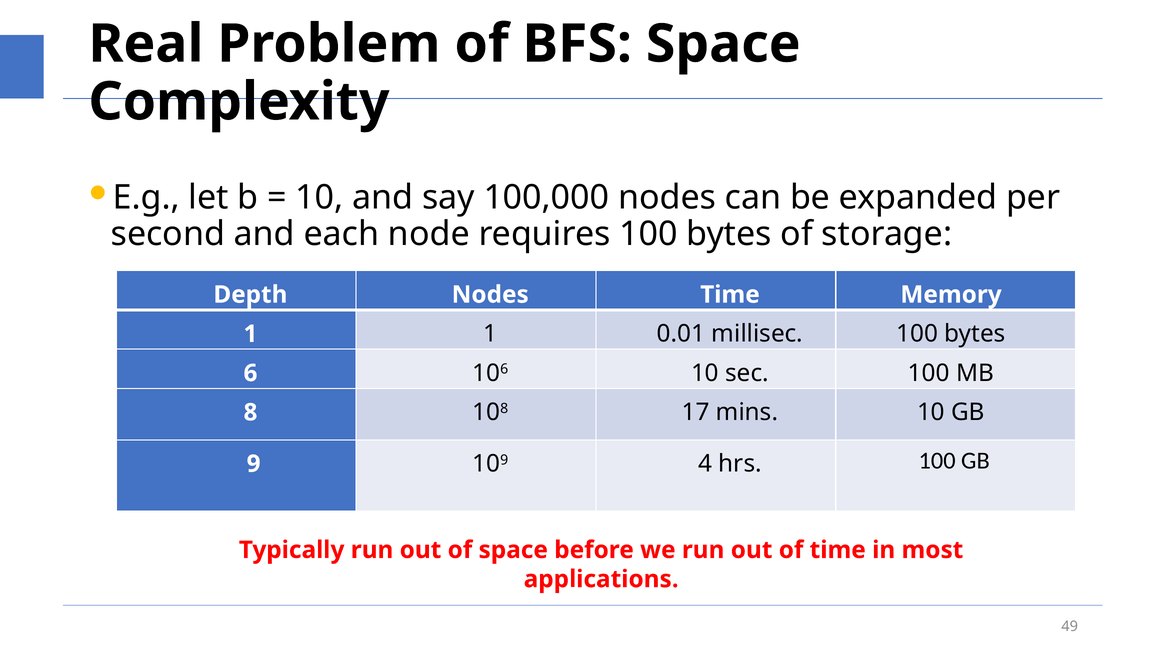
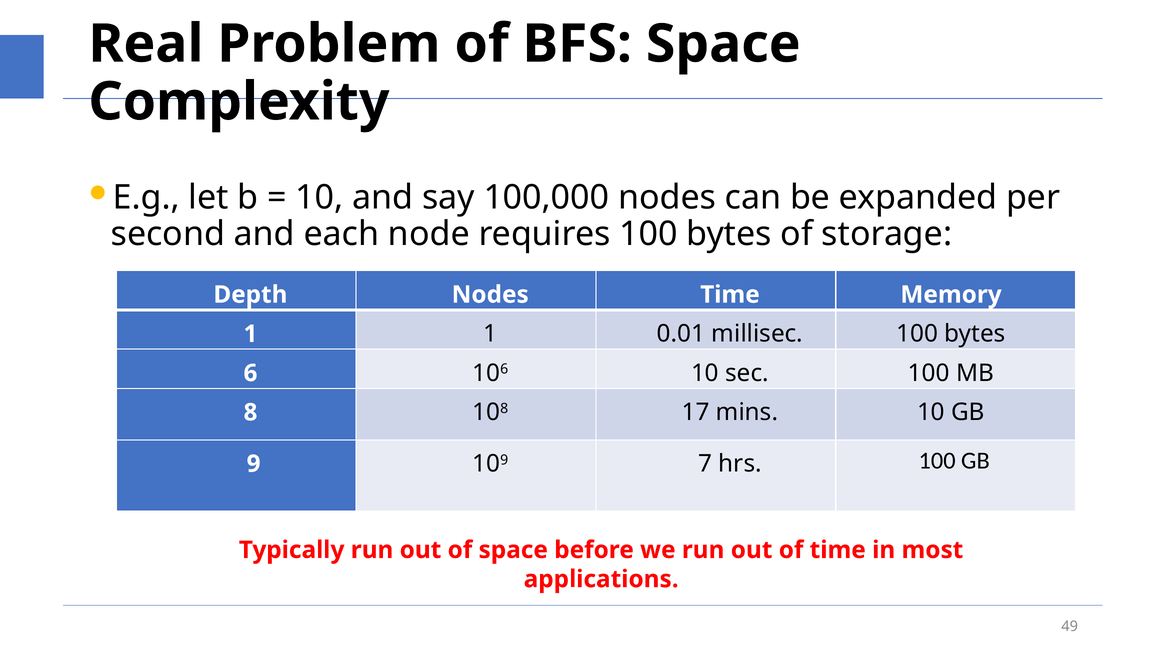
4: 4 -> 7 (705, 463)
